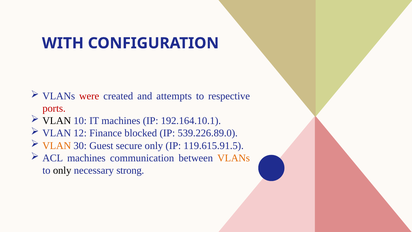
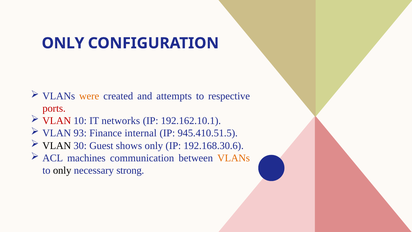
WITH: WITH -> ONLY (63, 43)
were colour: red -> orange (89, 96)
VLAN colour: black -> red (57, 121)
IT machines: machines -> networks (121, 121)
192.164.10.1: 192.164.10.1 -> 192.162.10.1 (191, 121)
12: 12 -> 93 (80, 133)
blocked: blocked -> internal (141, 133)
539.226.89.0: 539.226.89.0 -> 945.410.51.5 (208, 133)
VLAN colour: orange -> black (57, 145)
secure: secure -> shows (129, 145)
119.615.91.5: 119.615.91.5 -> 192.168.30.6 (214, 145)
